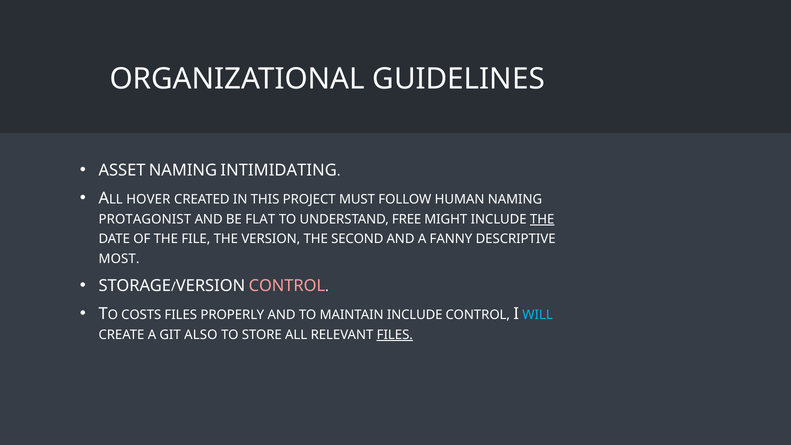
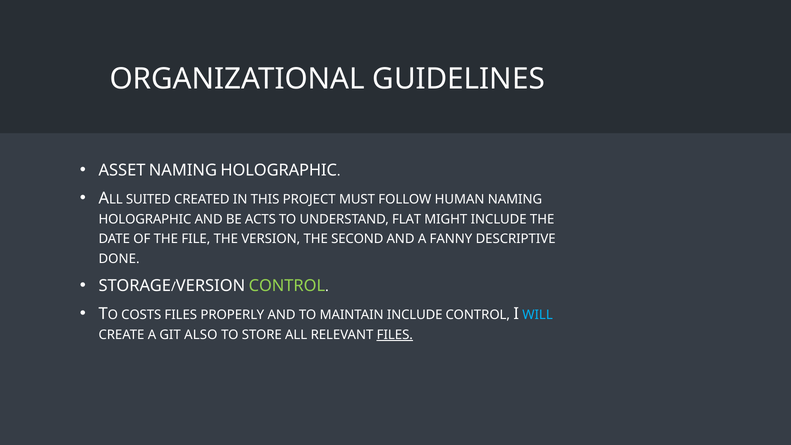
ASSET NAMING INTIMIDATING: INTIMIDATING -> HOLOGRAPHIC (279, 170)
HOVER: HOVER -> SUITED (148, 199)
PROTAGONIST: PROTAGONIST -> HOLOGRAPHIC (145, 219)
FLAT: FLAT -> ACTS (260, 219)
FREE: FREE -> FLAT (407, 219)
THE underline: present -> none (542, 219)
MOST: MOST -> DONE (119, 259)
CONTROL colour: pink -> light green (287, 286)
